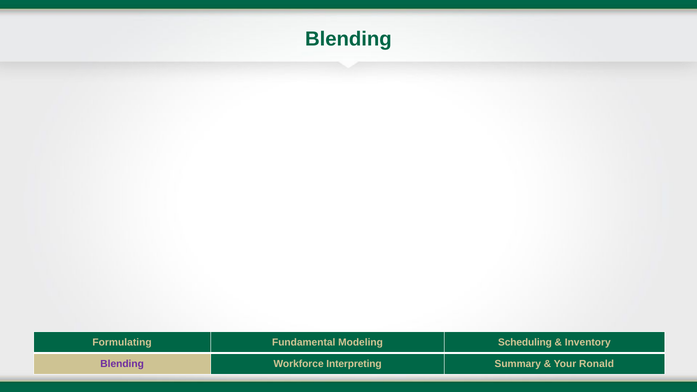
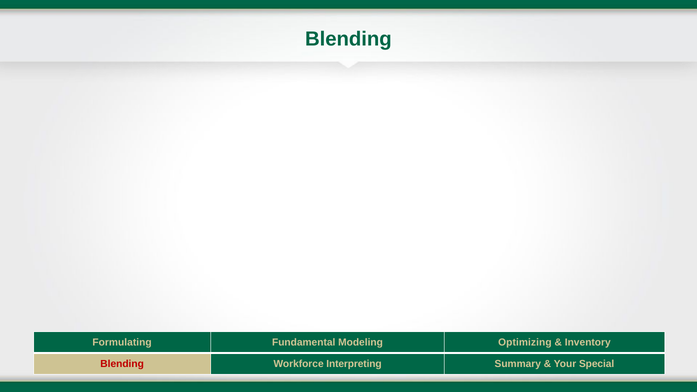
Scheduling: Scheduling -> Optimizing (525, 342)
Blending colour: purple -> red (122, 364)
Ronald: Ronald -> Special (597, 364)
